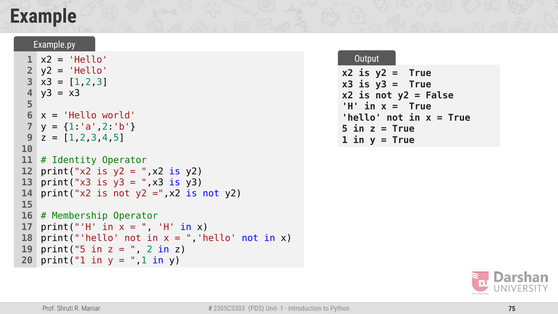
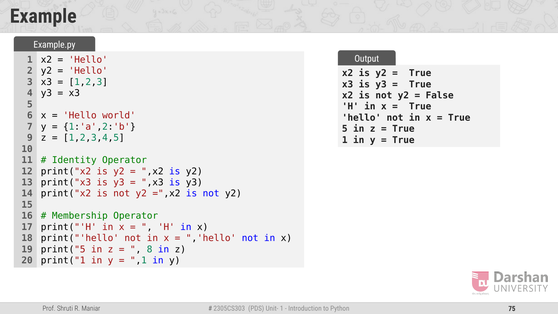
2: 2 -> 8 (150, 249)
